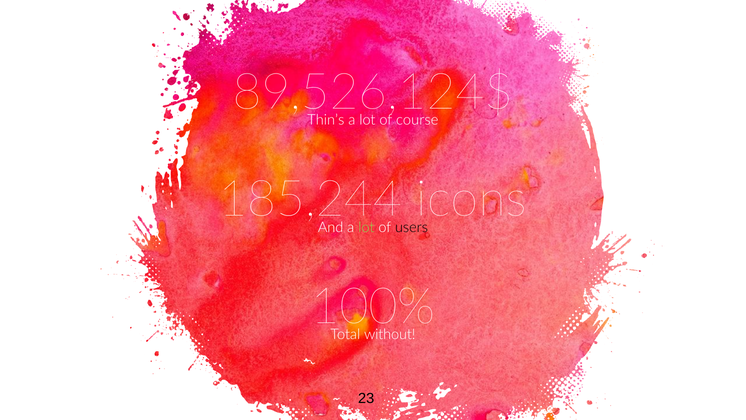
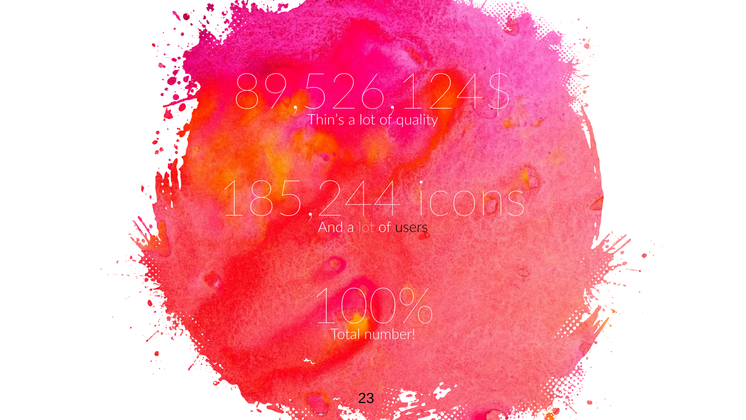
course: course -> quality (417, 120)
lot colour: light green -> pink (366, 227)
without: without -> number (390, 334)
